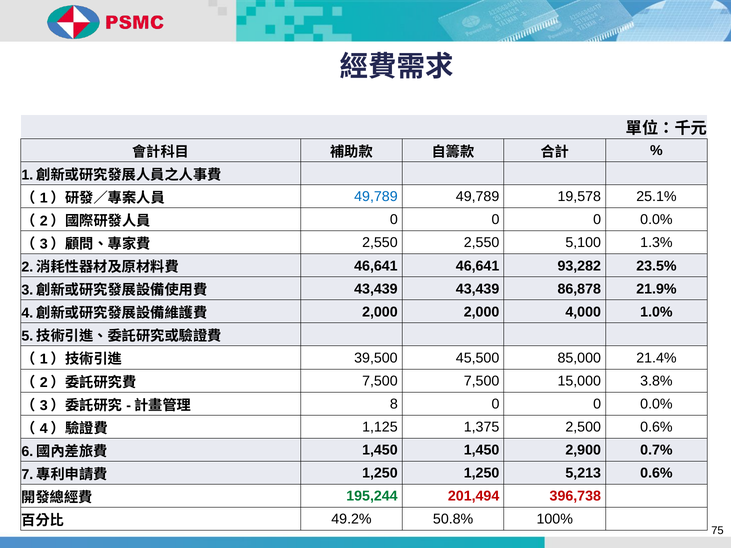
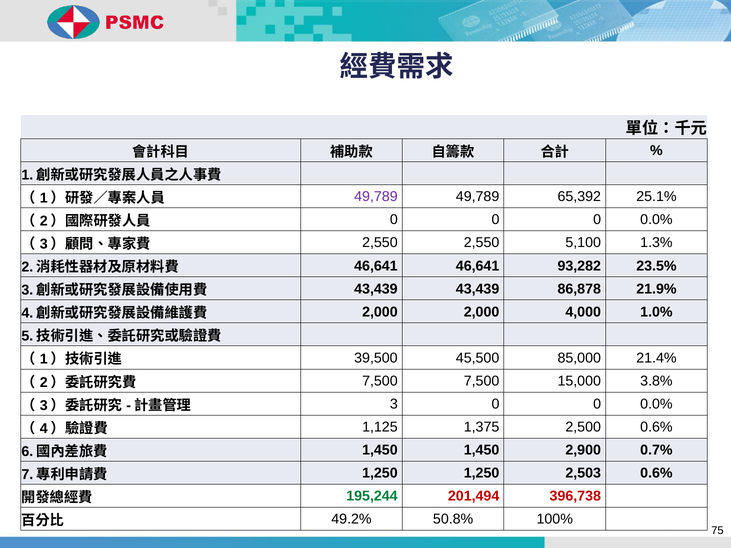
49,789 colour: blue -> purple (376, 197)
19,578: 19,578 -> 65,392 (579, 197)
8: 8 -> 3 (394, 404)
5,213: 5,213 -> 2,503 (583, 473)
